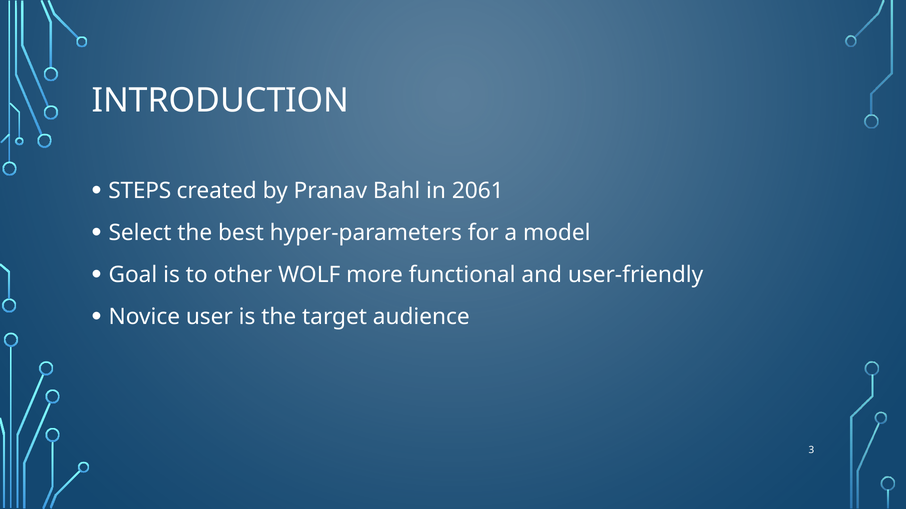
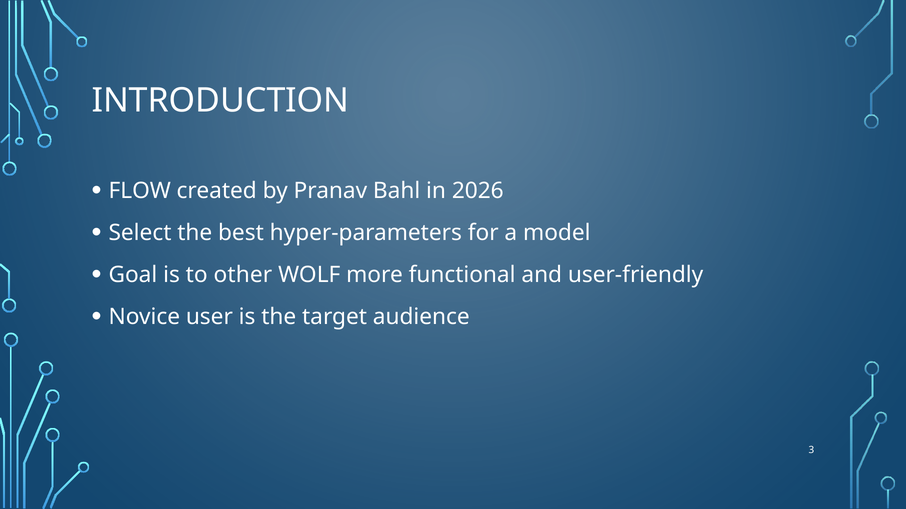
STEPS: STEPS -> FLOW (140, 191)
2061: 2061 -> 2026 (478, 191)
